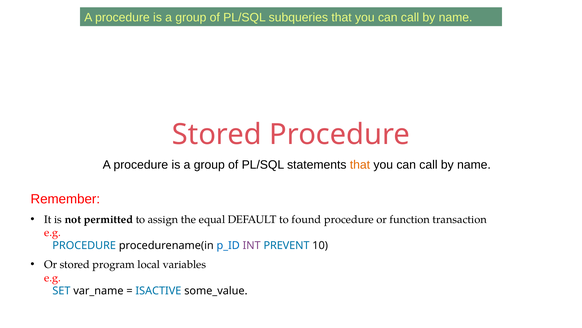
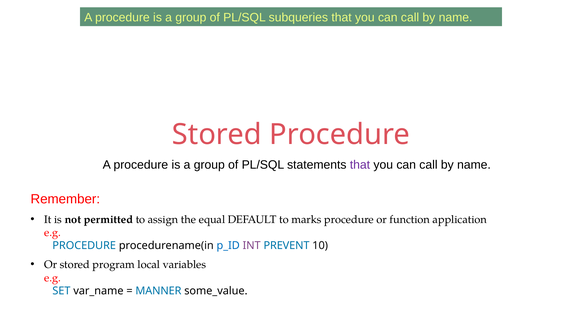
that colour: orange -> purple (360, 164)
found: found -> marks (307, 219)
transaction: transaction -> application (460, 219)
ISACTIVE: ISACTIVE -> MANNER (158, 290)
